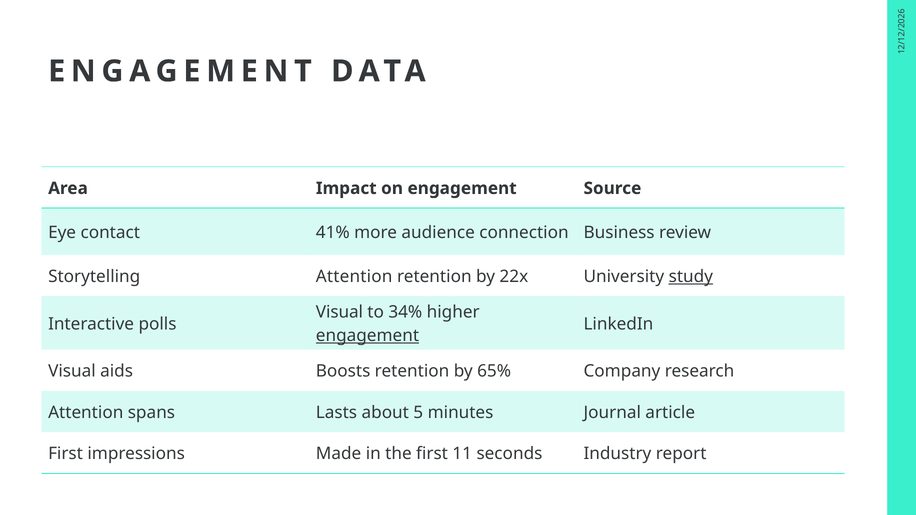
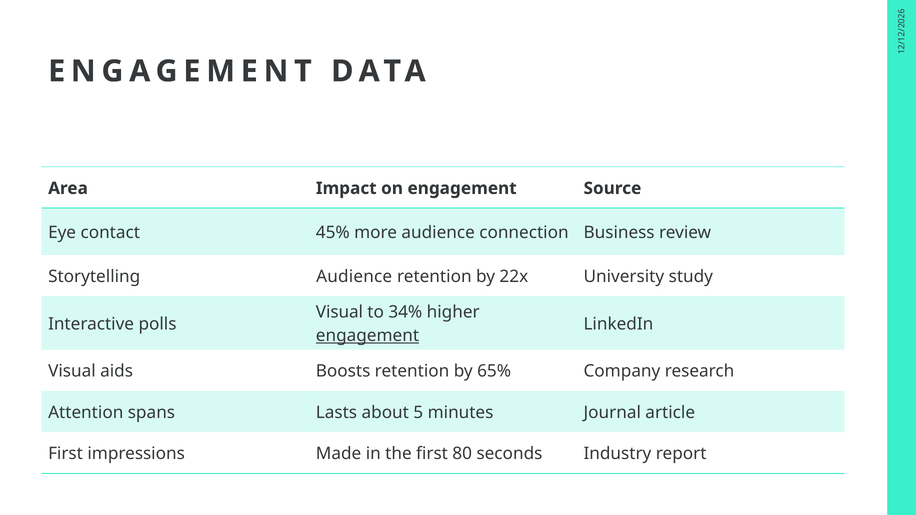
41%: 41% -> 45% (333, 233)
Storytelling Attention: Attention -> Audience (354, 277)
study underline: present -> none (691, 277)
11: 11 -> 80 (462, 454)
